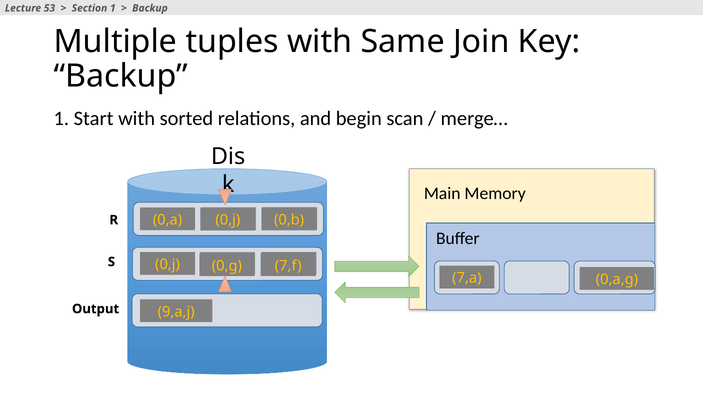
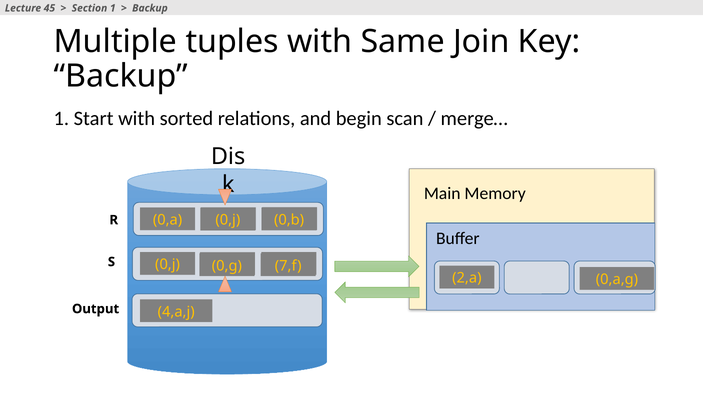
53: 53 -> 45 (49, 8)
7,a: 7,a -> 2,a (467, 278)
9,a,j: 9,a,j -> 4,a,j (176, 312)
